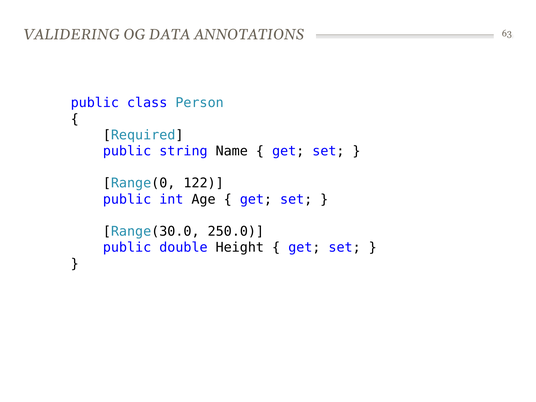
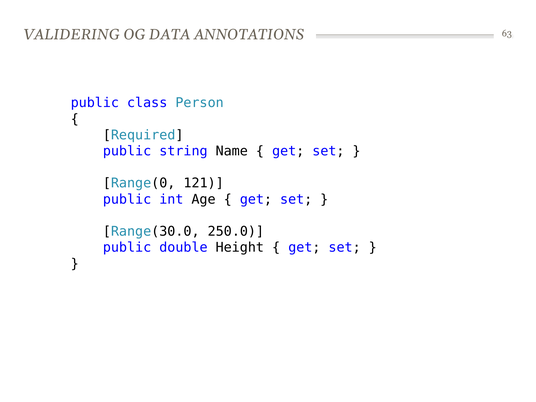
122: 122 -> 121 (204, 183)
